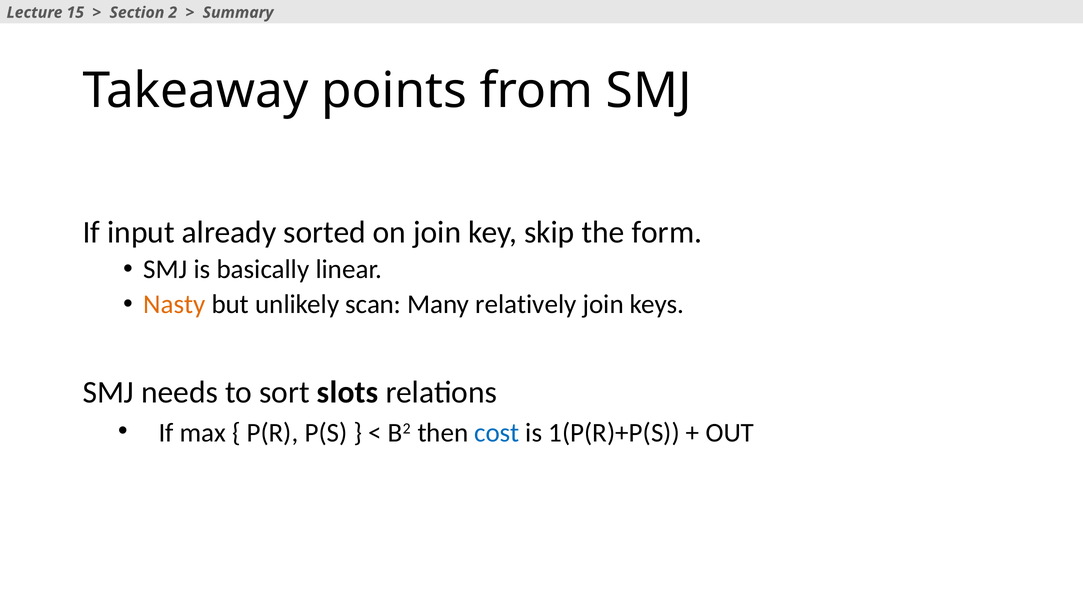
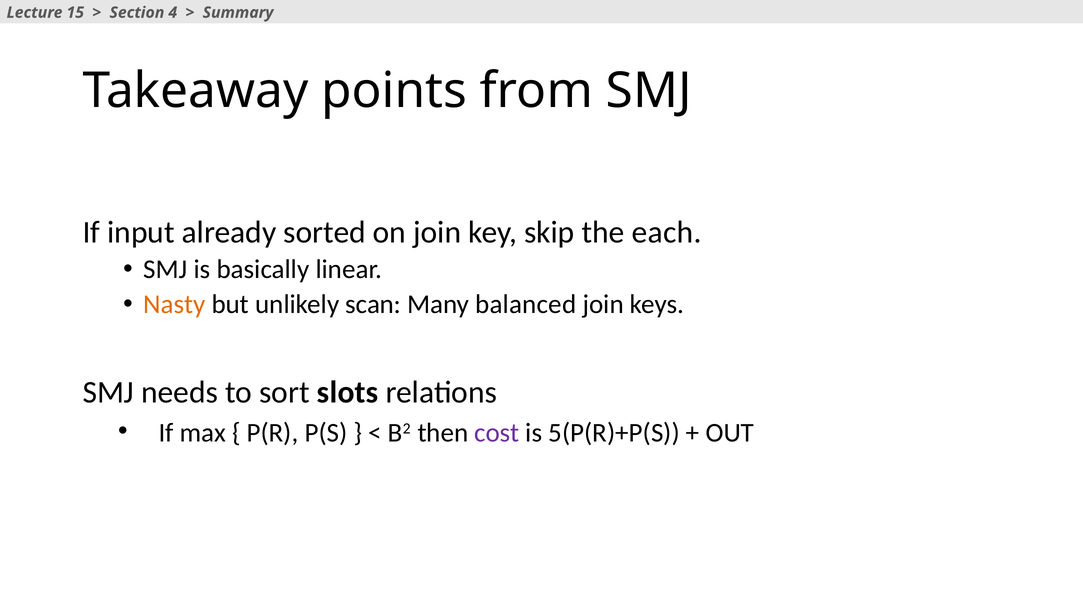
2: 2 -> 4 (173, 13)
form: form -> each (667, 232)
relatively: relatively -> balanced (526, 304)
cost colour: blue -> purple (497, 433)
1(P(R)+P(S: 1(P(R)+P(S -> 5(P(R)+P(S (614, 433)
